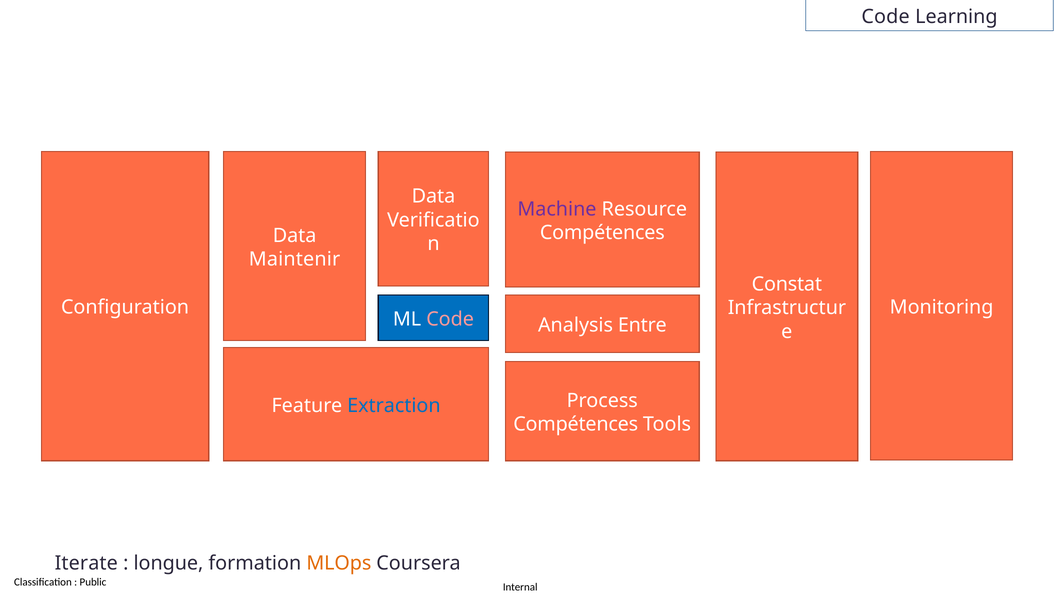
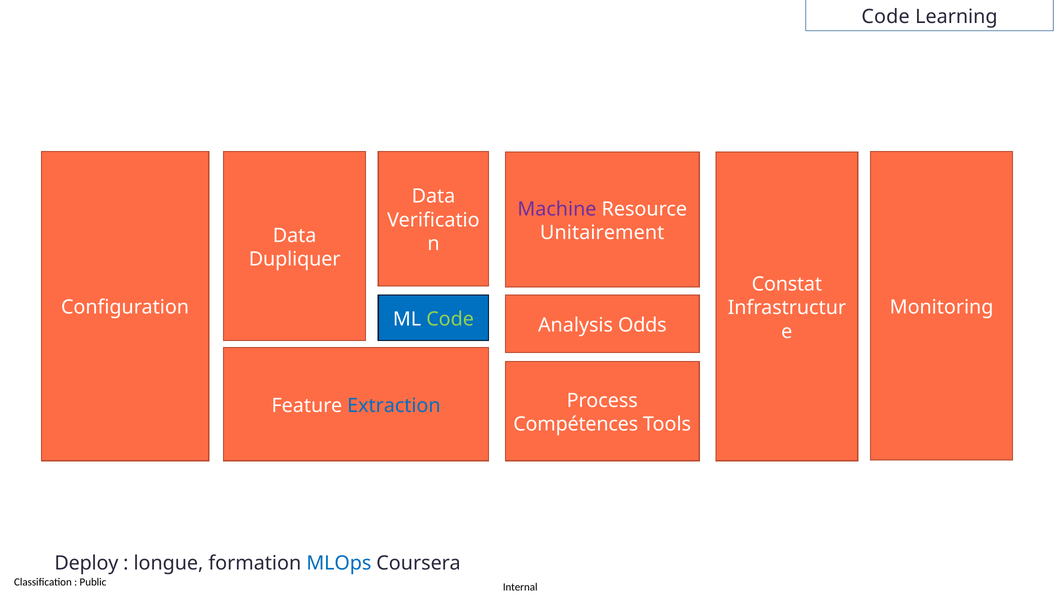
Compétences: Compétences -> Unitairement (602, 233)
Maintenir: Maintenir -> Dupliquer (295, 259)
Code colour: pink -> light green (450, 319)
Entre: Entre -> Odds (642, 325)
Iterate: Iterate -> Deploy (86, 563)
MLOps colour: orange -> blue (339, 563)
